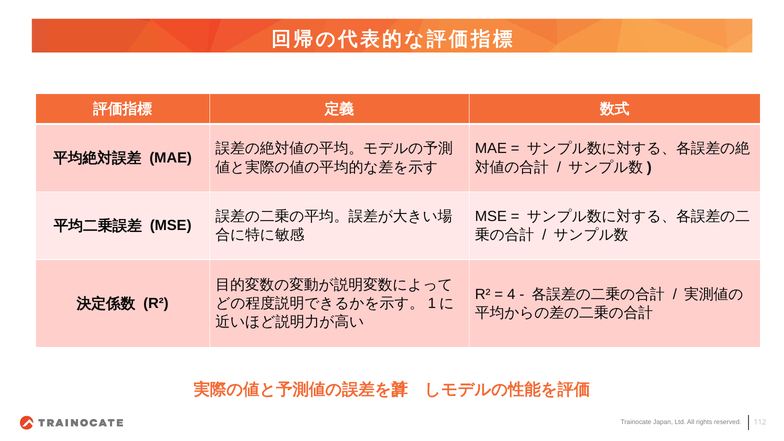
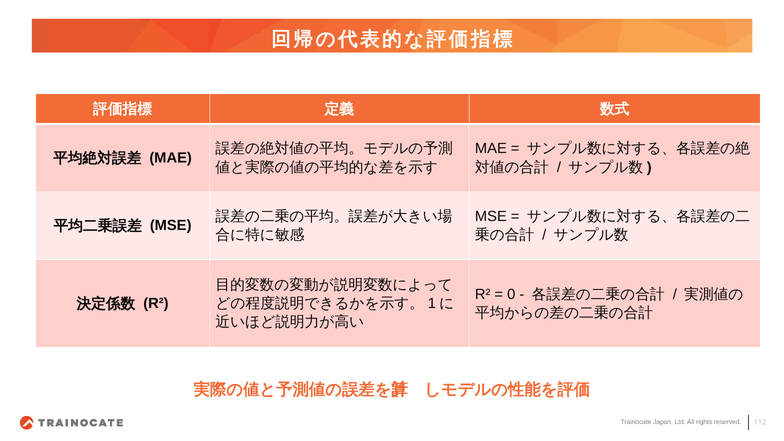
4: 4 -> 0 (511, 294)
